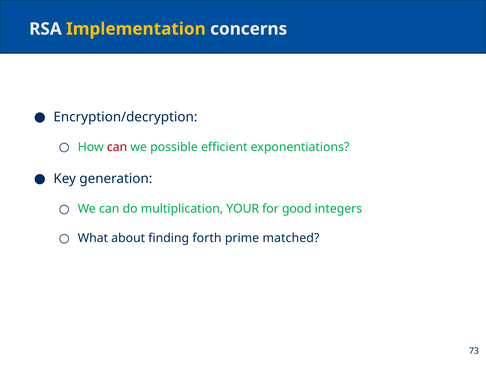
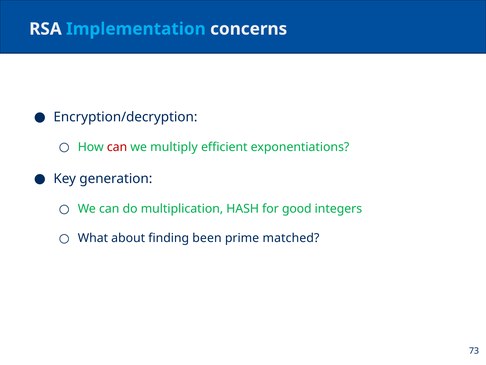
Implementation colour: yellow -> light blue (136, 29)
possible: possible -> multiply (174, 147)
YOUR: YOUR -> HASH (243, 209)
forth: forth -> been (207, 238)
